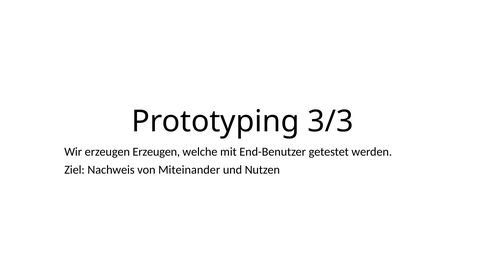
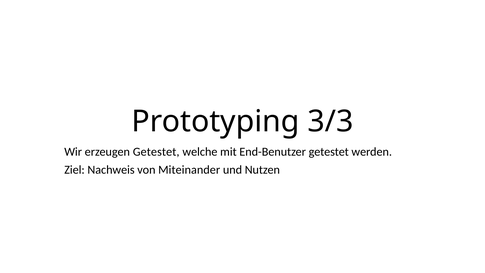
erzeugen Erzeugen: Erzeugen -> Getestet (156, 152)
